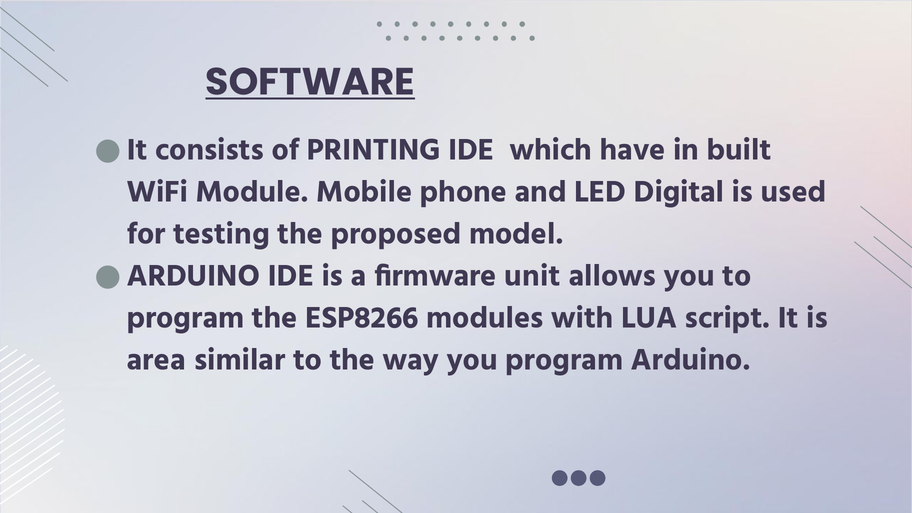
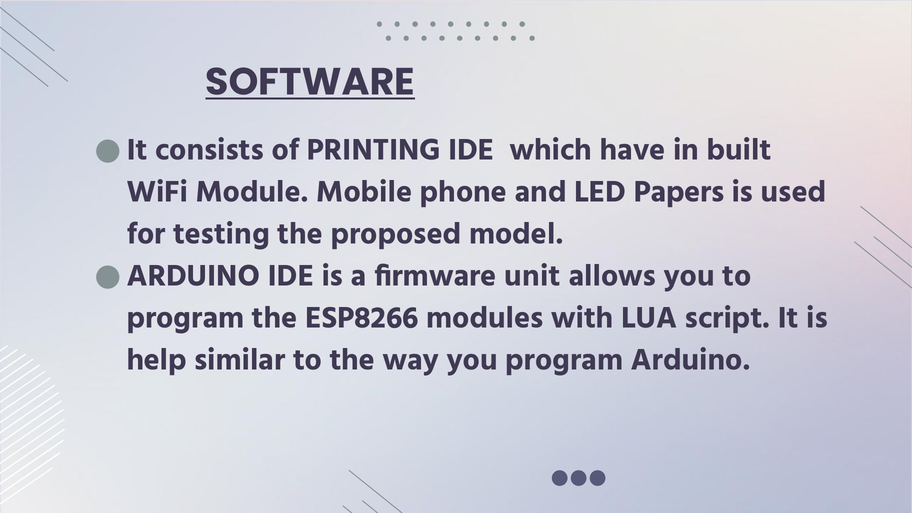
Digital: Digital -> Papers (679, 192)
area: area -> help (157, 360)
